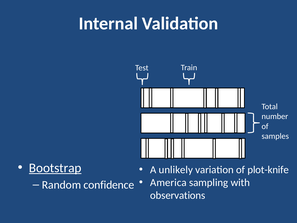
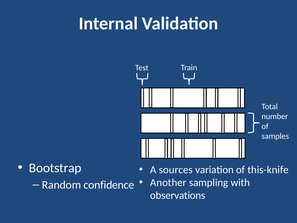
Bootstrap underline: present -> none (55, 168)
unlikely: unlikely -> sources (176, 170)
plot-knife: plot-knife -> this-knife (268, 170)
America: America -> Another (168, 182)
